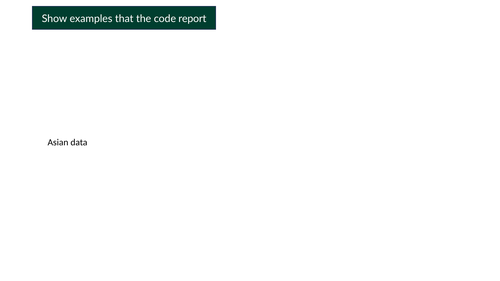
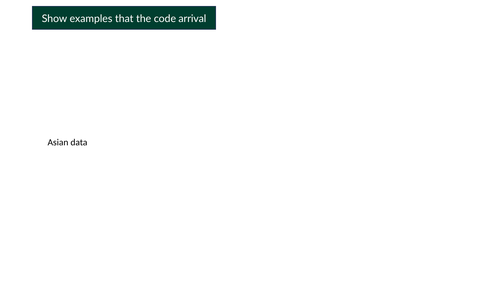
report: report -> arrival (192, 19)
